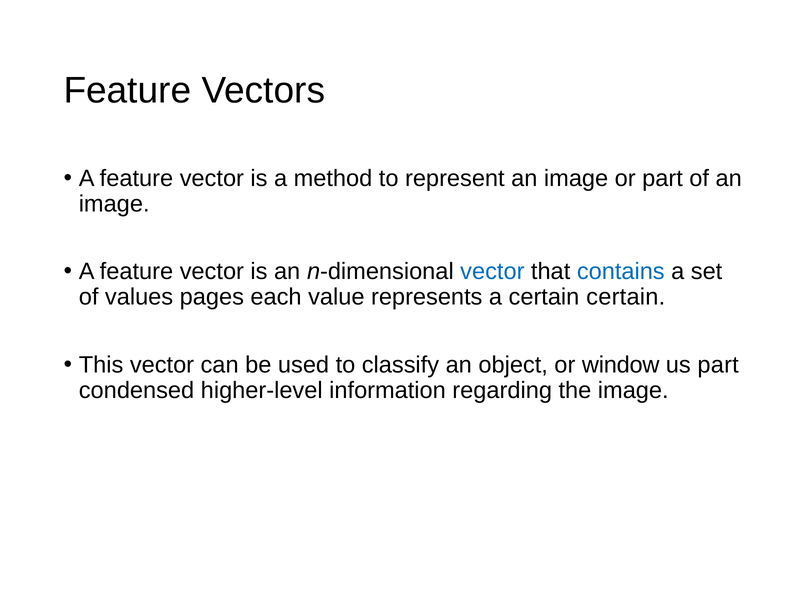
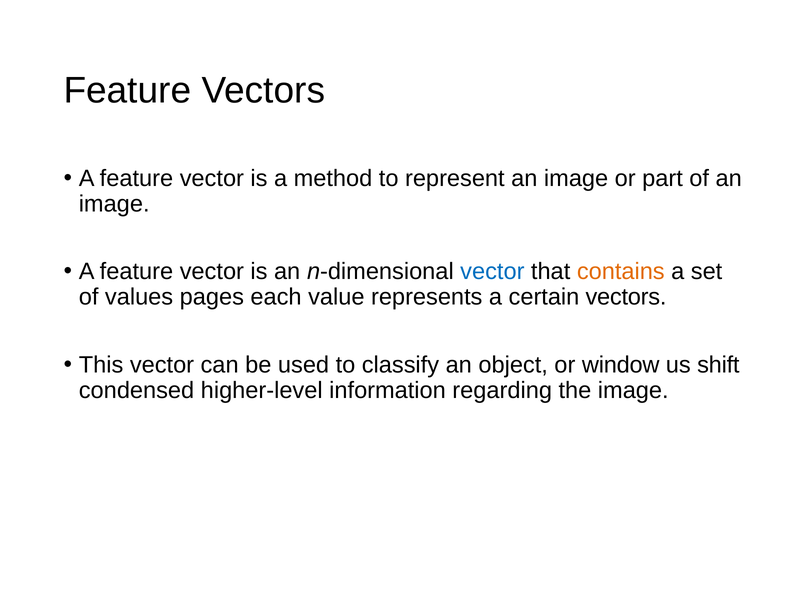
contains colour: blue -> orange (621, 271)
certain certain: certain -> vectors (626, 297)
us part: part -> shift (718, 365)
